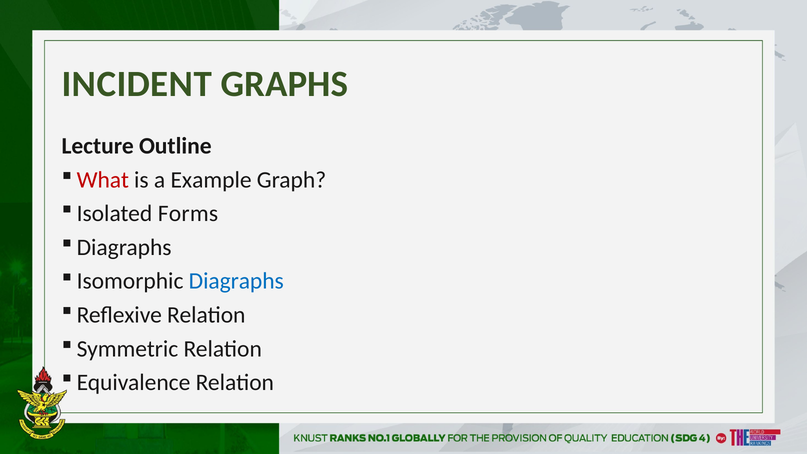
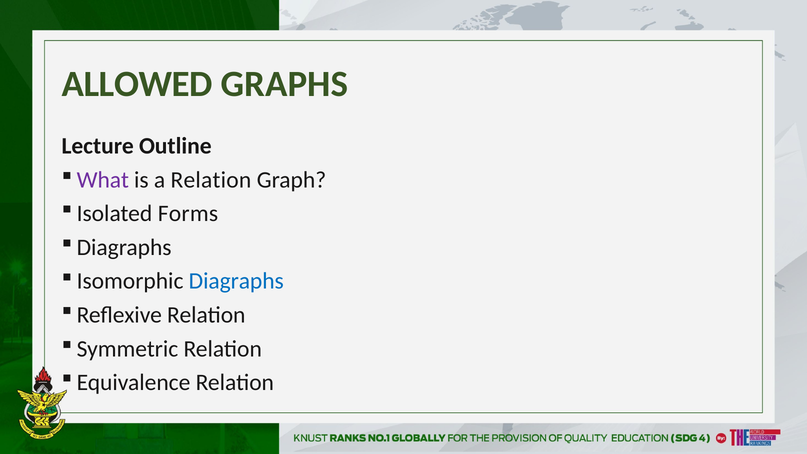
INCIDENT: INCIDENT -> ALLOWED (137, 84)
What colour: red -> purple (103, 180)
a Example: Example -> Relation (211, 180)
